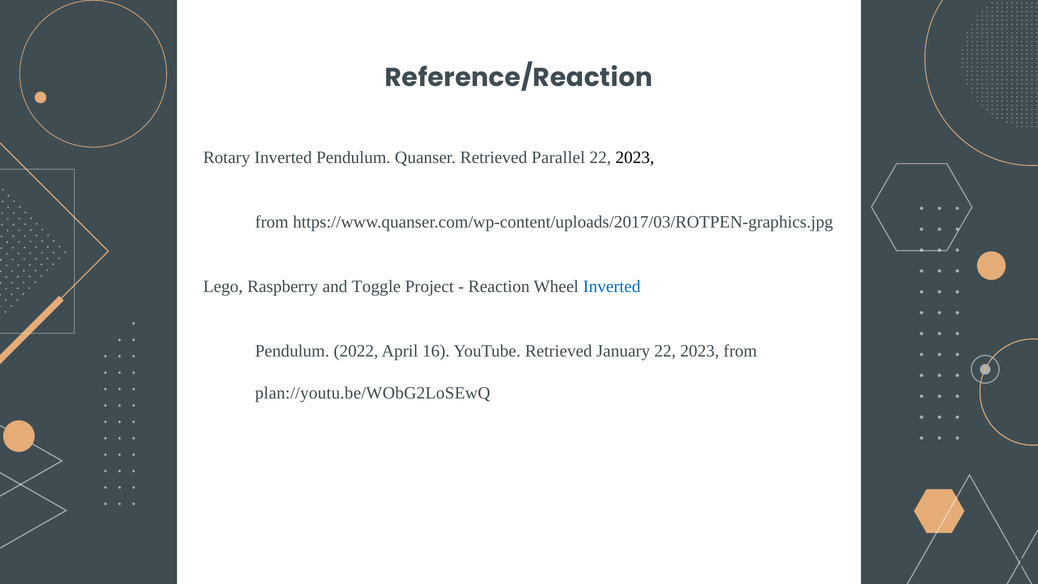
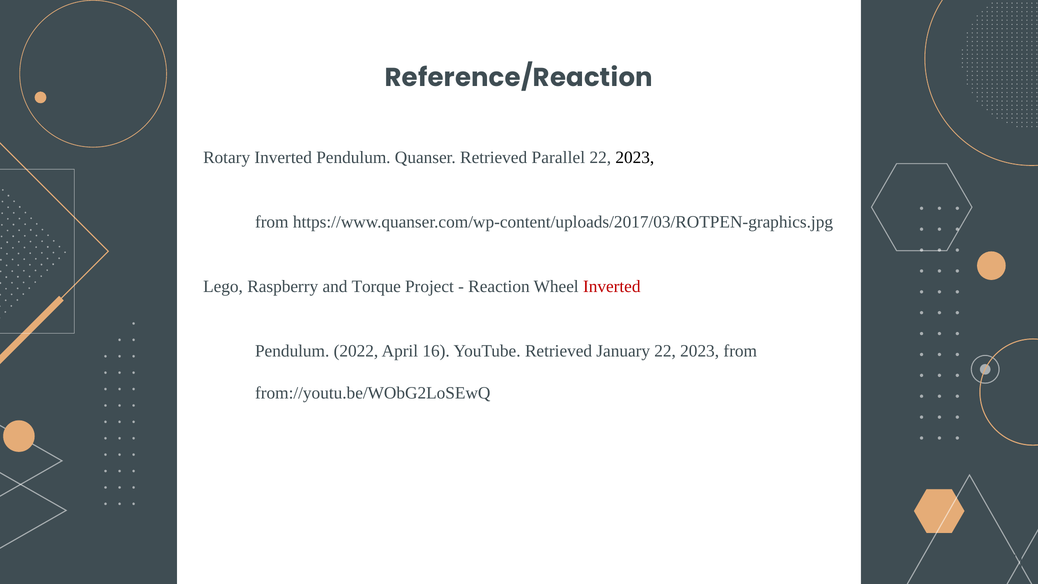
Toggle: Toggle -> Torque (376, 287)
Inverted colour: blue -> red (612, 287)
plan://youtu.be/WObG2LoSEwQ: plan://youtu.be/WObG2LoSEwQ -> from://youtu.be/WObG2LoSEwQ (373, 393)
